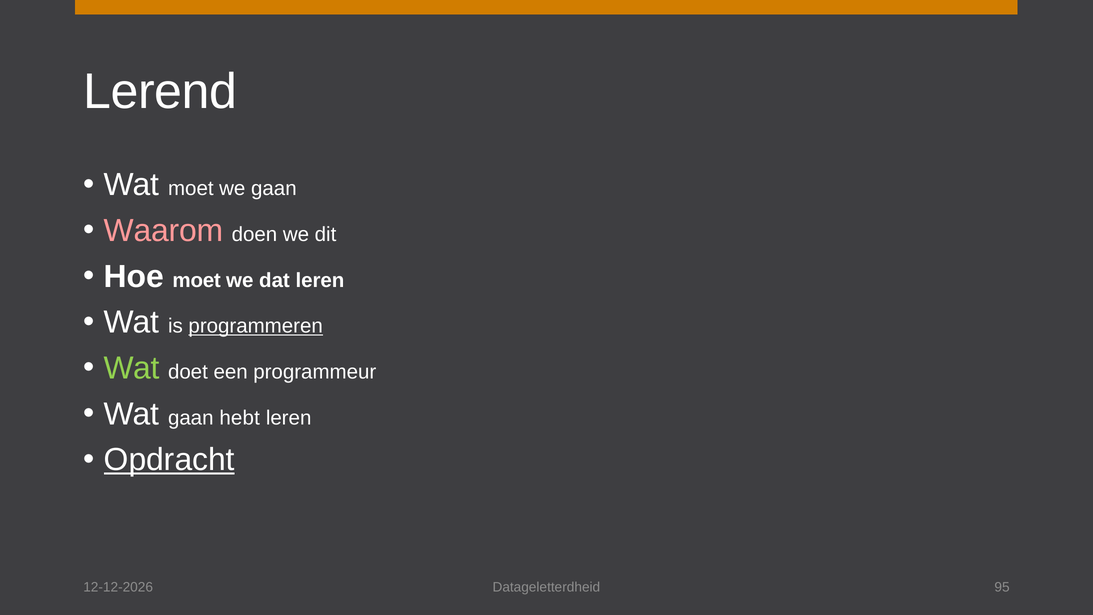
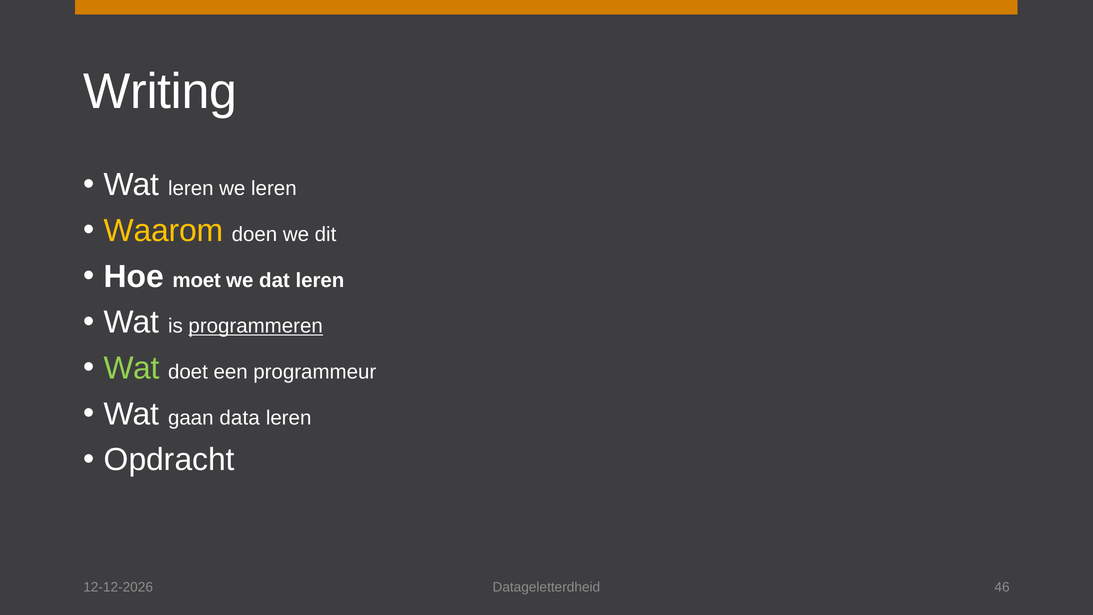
Lerend: Lerend -> Writing (160, 92)
Wat moet: moet -> leren (191, 189)
we gaan: gaan -> leren (274, 189)
Waarom colour: pink -> yellow (163, 231)
hebt: hebt -> data (240, 418)
Opdracht underline: present -> none (169, 460)
95: 95 -> 46 (1002, 587)
